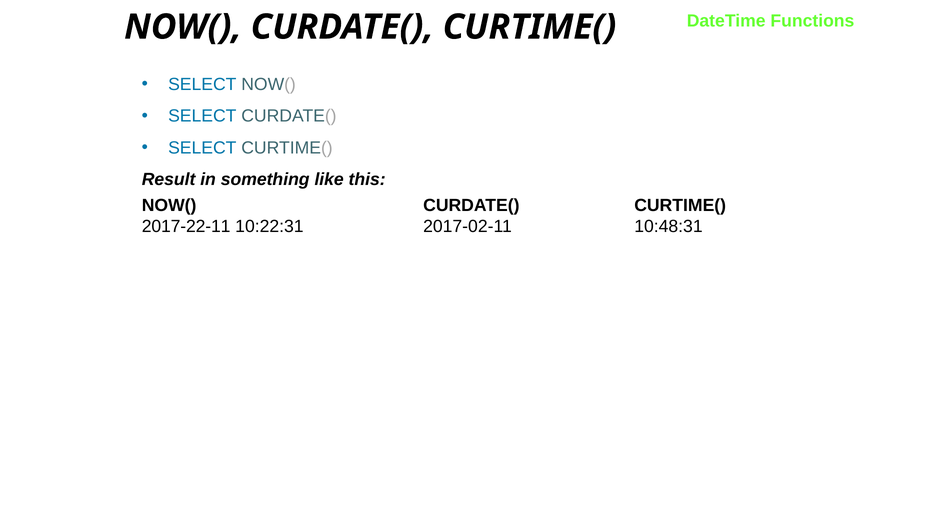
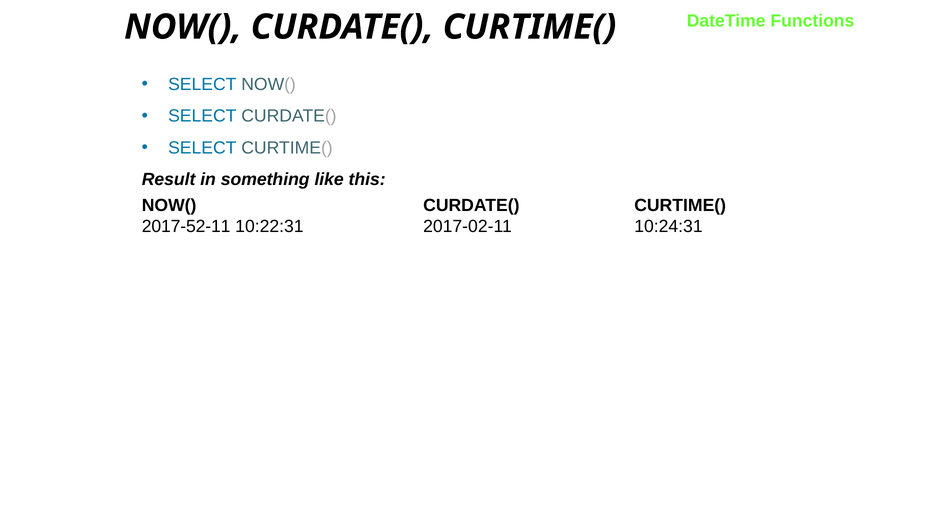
2017-22-11: 2017-22-11 -> 2017-52-11 (186, 226)
10:48:31: 10:48:31 -> 10:24:31 (668, 226)
